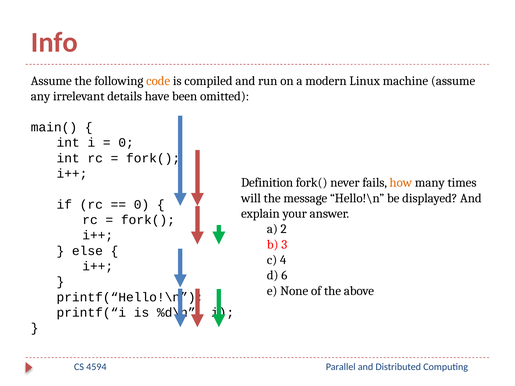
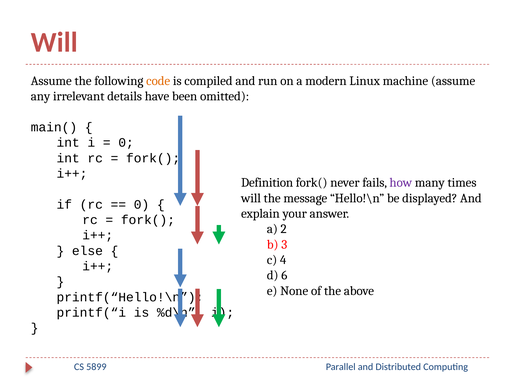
Info: Info -> Will (54, 42)
how colour: orange -> purple (401, 183)
4594: 4594 -> 5899 (96, 367)
